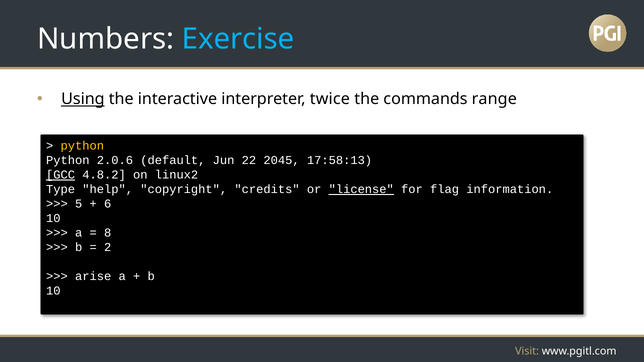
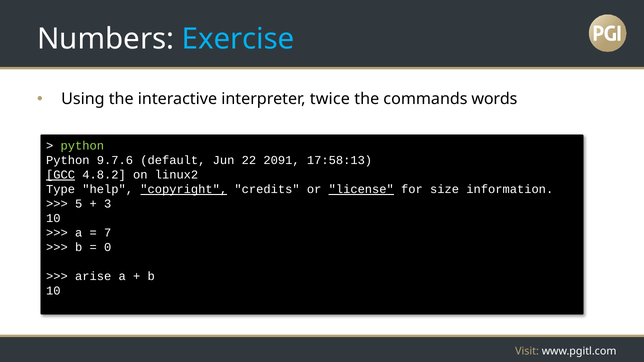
Using underline: present -> none (83, 99)
range: range -> words (494, 99)
python colour: yellow -> light green (82, 146)
2.0.6: 2.0.6 -> 9.7.6 (115, 160)
2045: 2045 -> 2091 (282, 160)
copyright underline: none -> present (184, 189)
flag: flag -> size (445, 189)
6: 6 -> 3 (108, 204)
8: 8 -> 7 (108, 233)
2: 2 -> 0 (108, 247)
